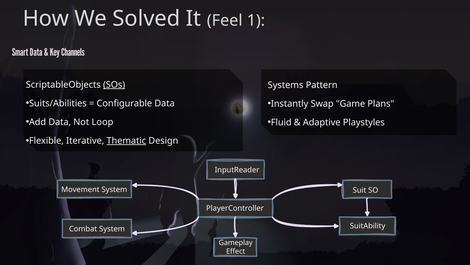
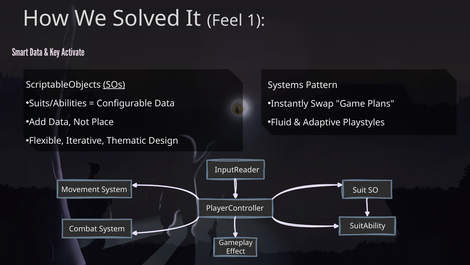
Channels: Channels -> Activate (73, 52)
Loop: Loop -> Place (103, 122)
Thematic underline: present -> none (126, 140)
